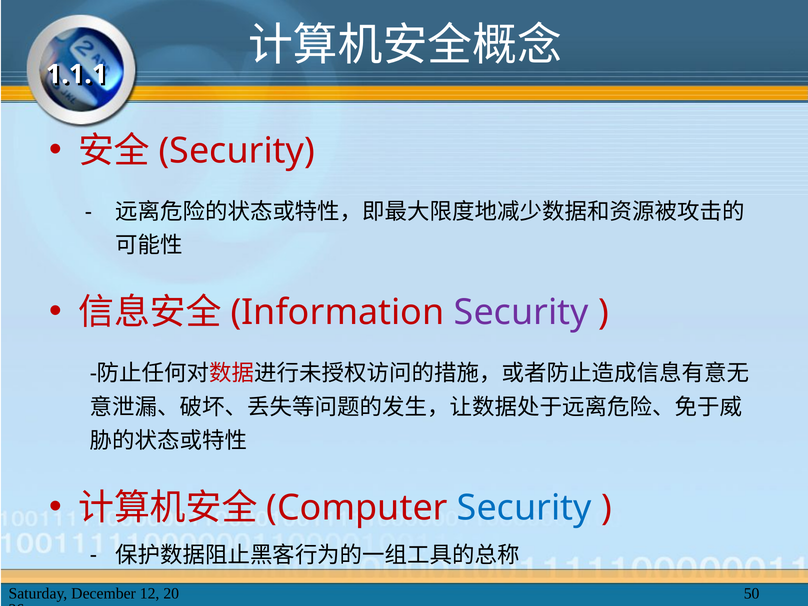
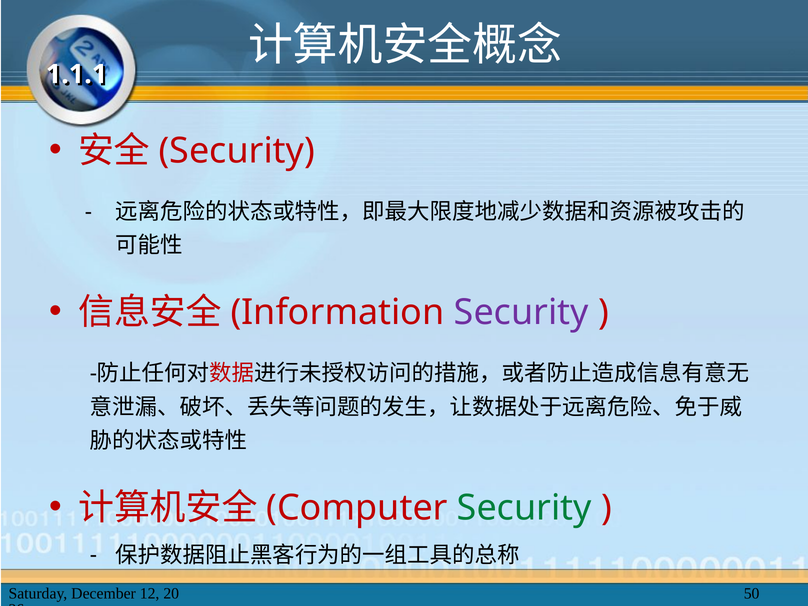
Security colour: blue -> green (524, 508)
